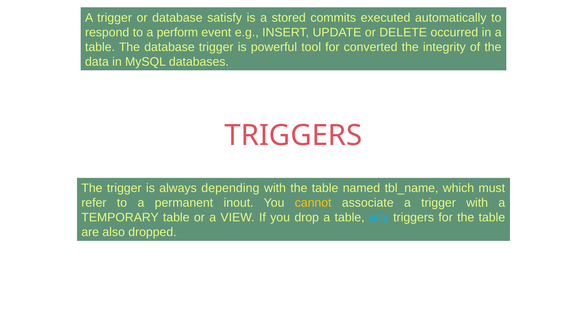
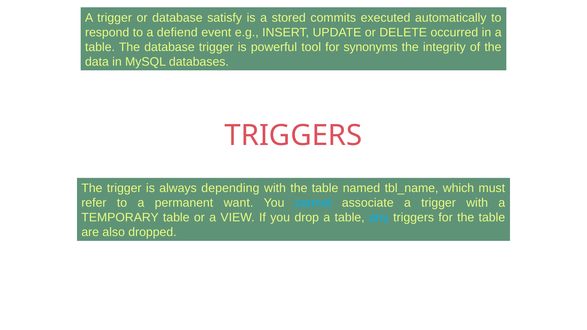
perform: perform -> defiend (177, 32)
converted: converted -> synonyms (371, 47)
inout: inout -> want (239, 203)
cannot colour: yellow -> light blue (313, 203)
